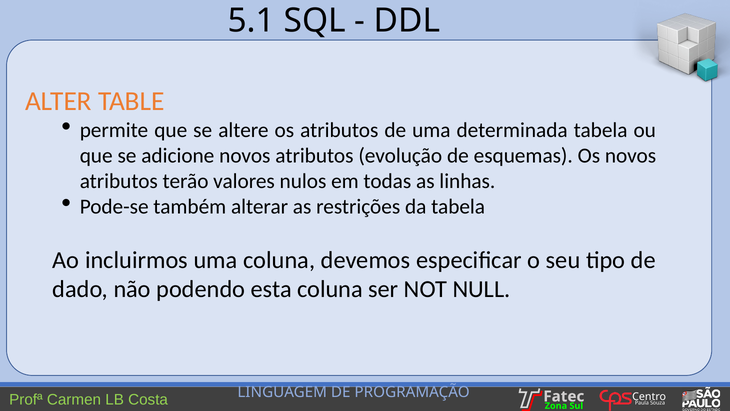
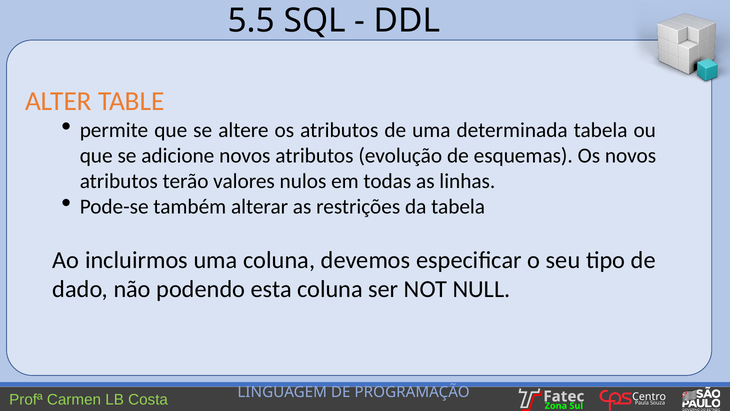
5.1: 5.1 -> 5.5 (251, 21)
